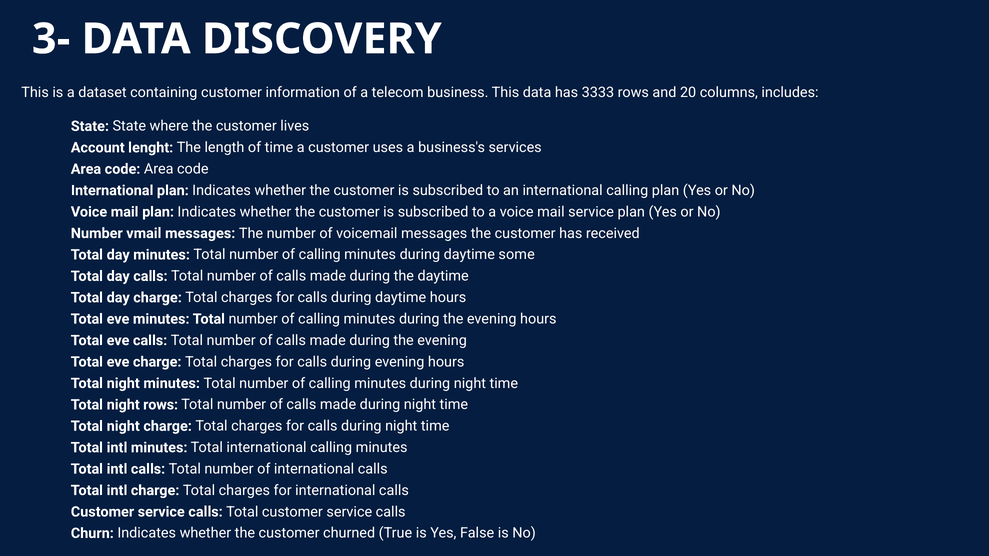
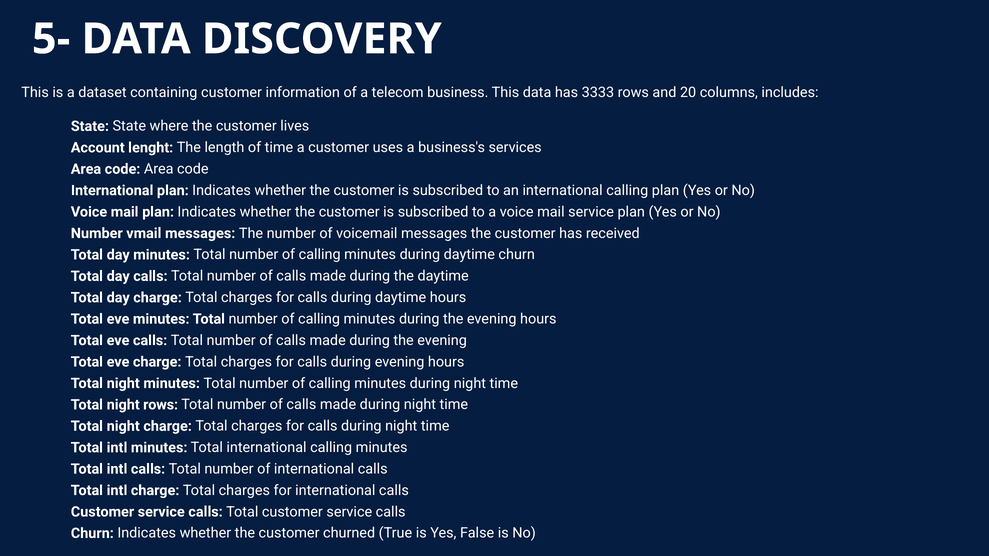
3-: 3- -> 5- (51, 39)
daytime some: some -> churn (517, 255)
